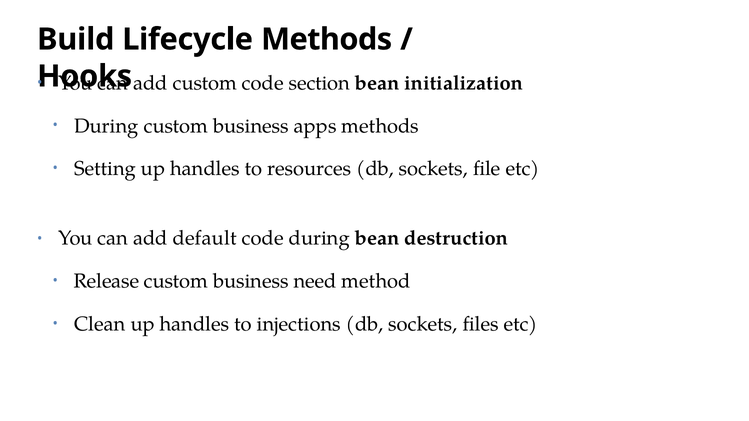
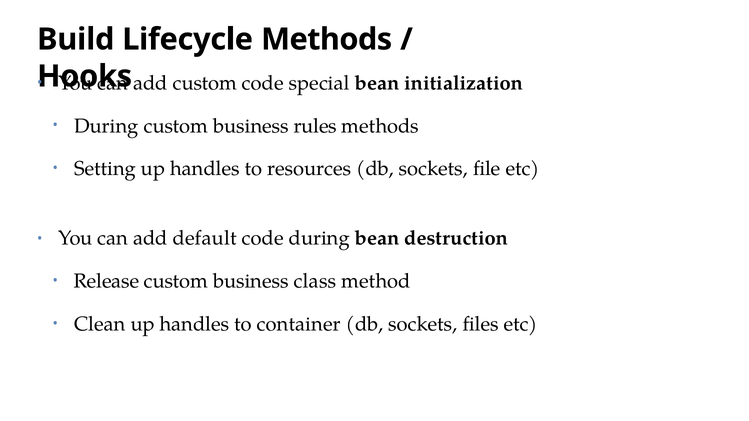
section: section -> special (319, 83)
apps: apps -> rules (315, 126)
need: need -> class (315, 281)
injections: injections -> container (299, 324)
